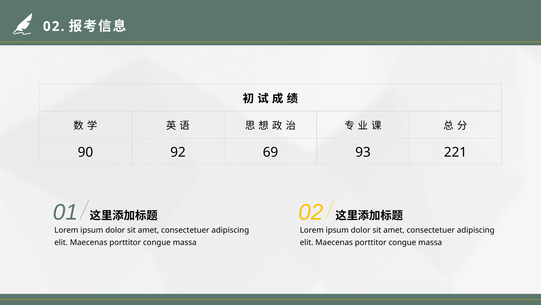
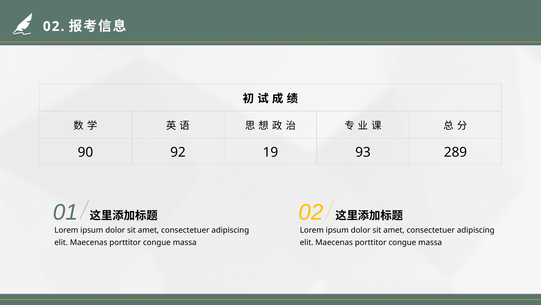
69: 69 -> 19 (270, 152)
221: 221 -> 289 (455, 152)
